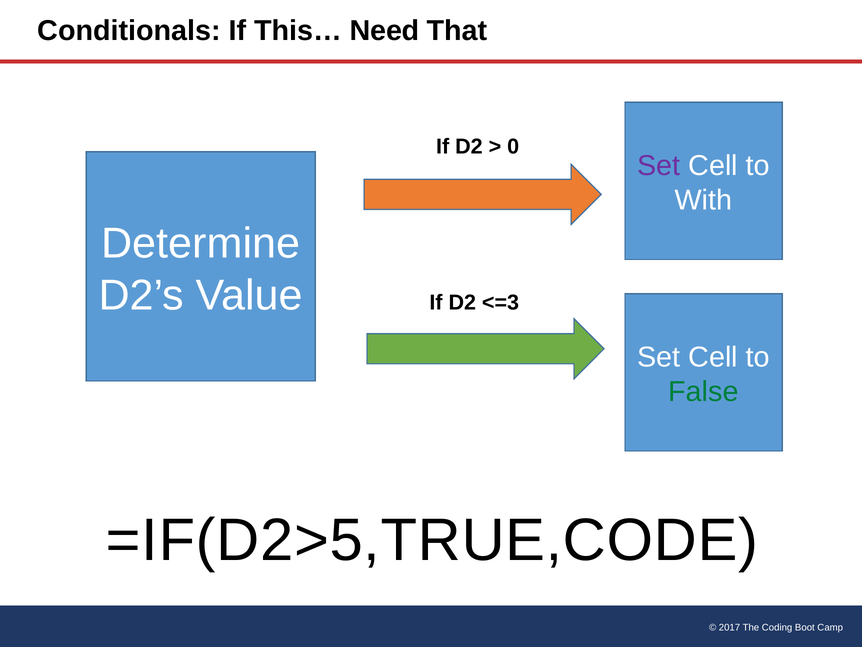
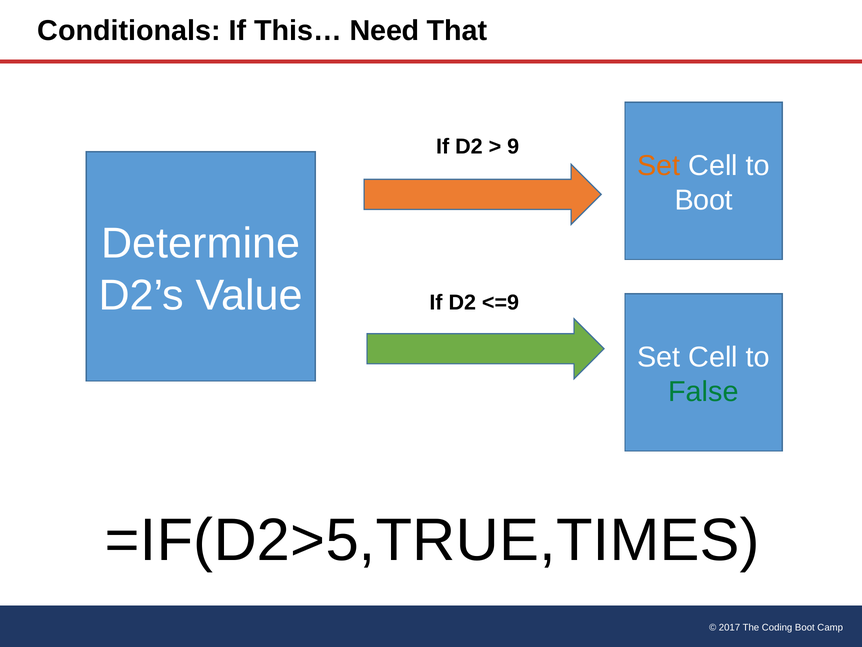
0: 0 -> 9 (513, 146)
Set colour: purple -> orange (659, 166)
With: With -> Boot (704, 200)
<=3: <=3 -> <=9 (501, 302)
=IF(D2>5,TRUE,CODE: =IF(D2>5,TRUE,CODE -> =IF(D2>5,TRUE,TIMES (432, 540)
